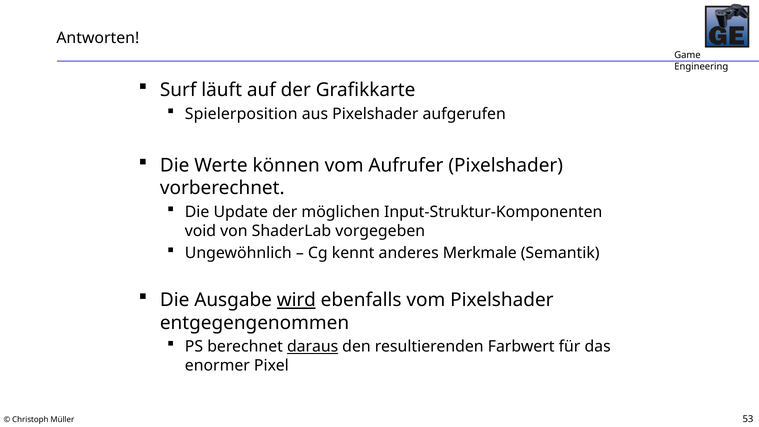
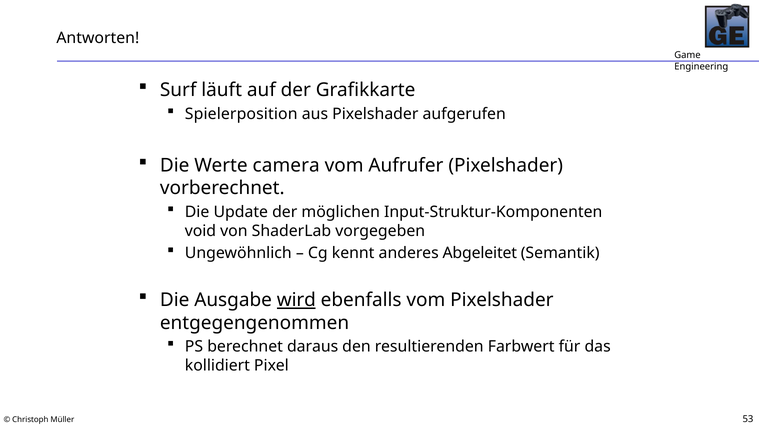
können: können -> camera (286, 165)
Merkmale: Merkmale -> Abgeleitet (480, 253)
daraus underline: present -> none (313, 347)
enormer: enormer -> kollidiert (217, 366)
